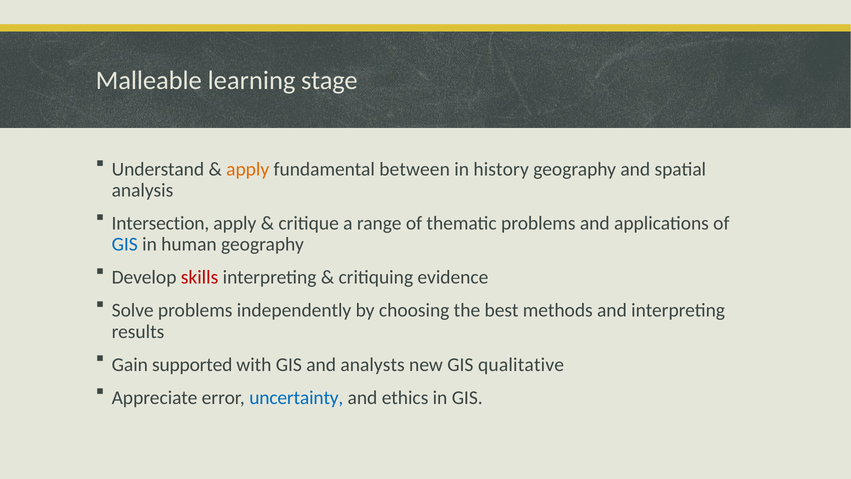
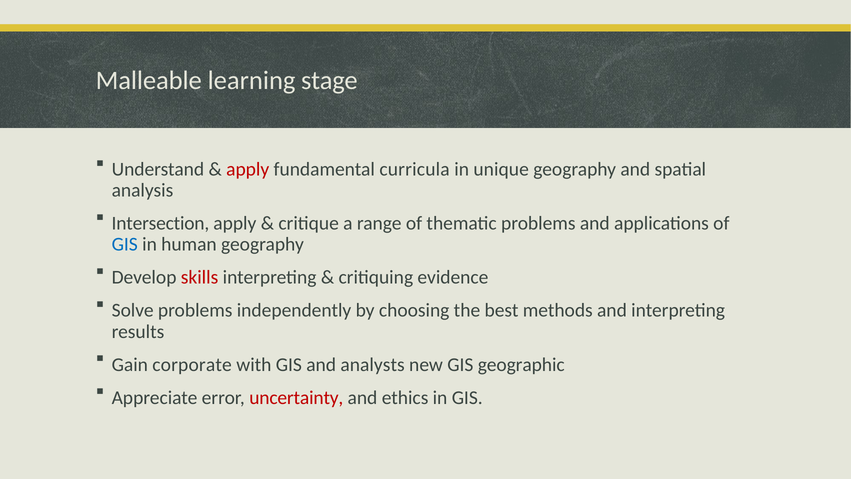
apply colour: orange -> red (248, 169)
between: between -> curricula (415, 169)
history: history -> unique (501, 169)
supported: supported -> corporate (192, 364)
qualitative: qualitative -> geographic (521, 364)
uncertainty colour: blue -> red (296, 397)
